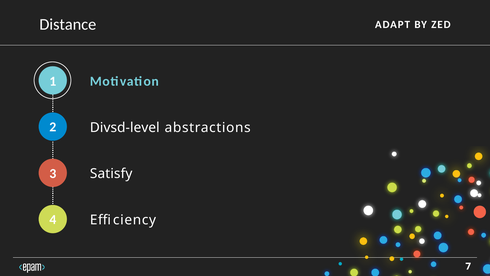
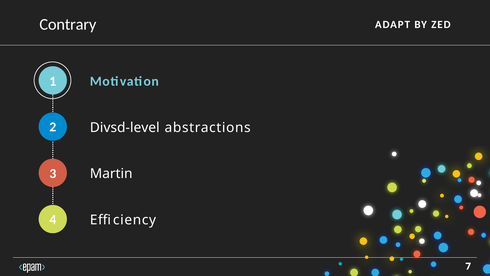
Distance: Distance -> Contrary (68, 24)
Satisfy: Satisfy -> Martin (111, 174)
